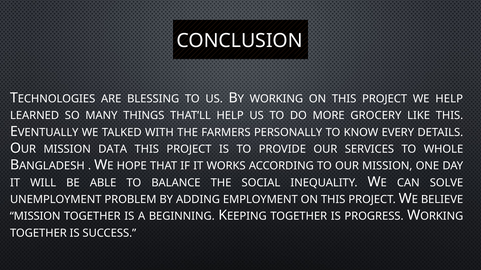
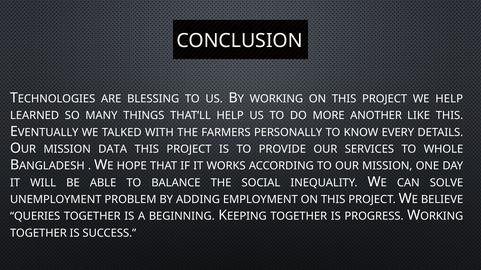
GROCERY: GROCERY -> ANOTHER (376, 116)
MISSION: MISSION -> QUERIES (35, 217)
